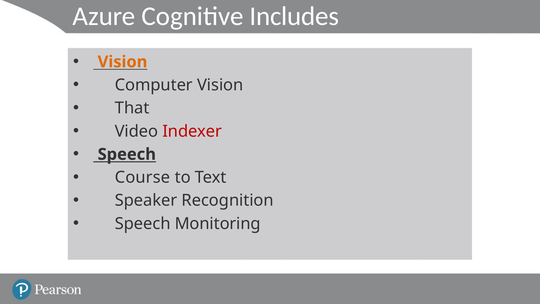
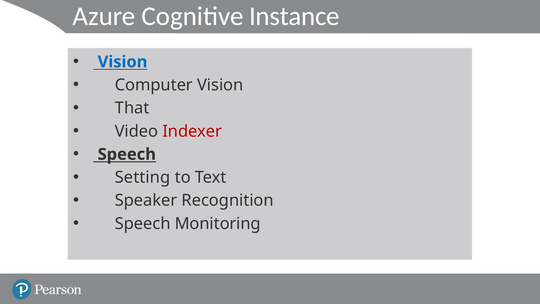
Includes: Includes -> Instance (294, 16)
Vision colour: orange -> blue (123, 62)
Course: Course -> Setting (143, 177)
